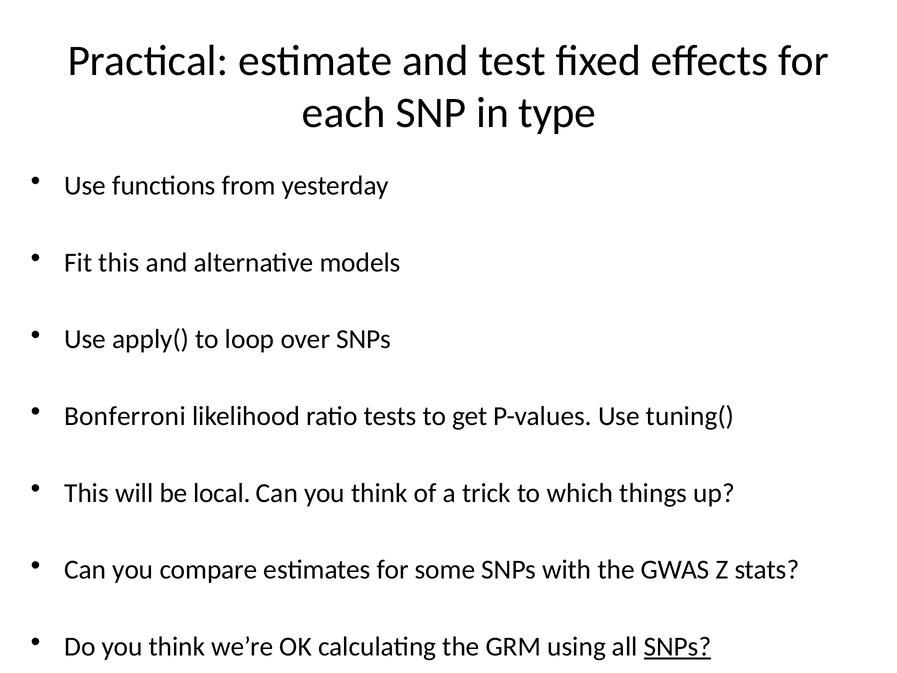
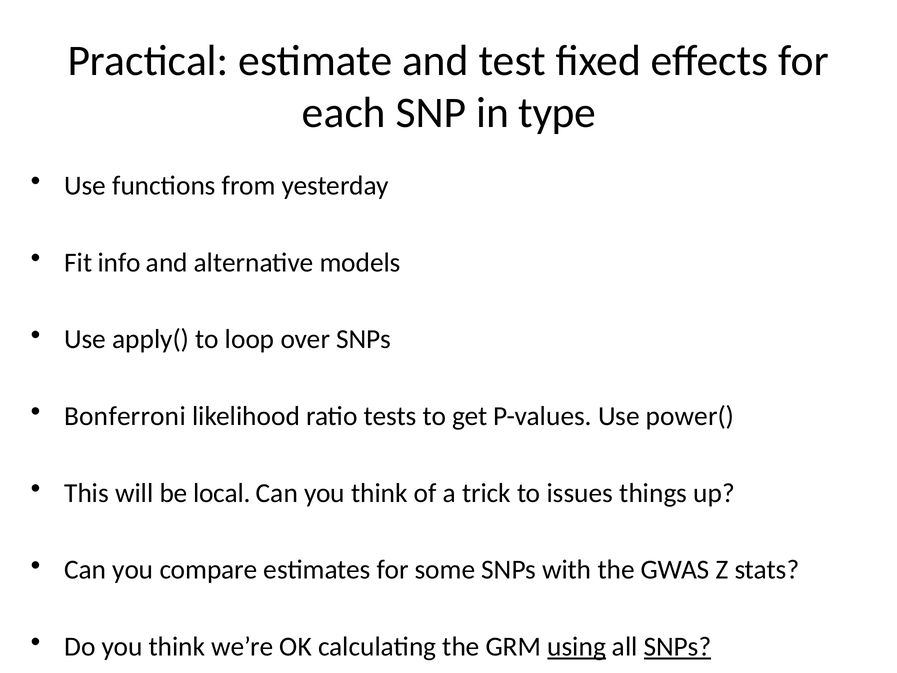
Fit this: this -> info (119, 262)
tuning(: tuning( -> power( (690, 416)
which: which -> issues (580, 493)
using underline: none -> present (577, 646)
